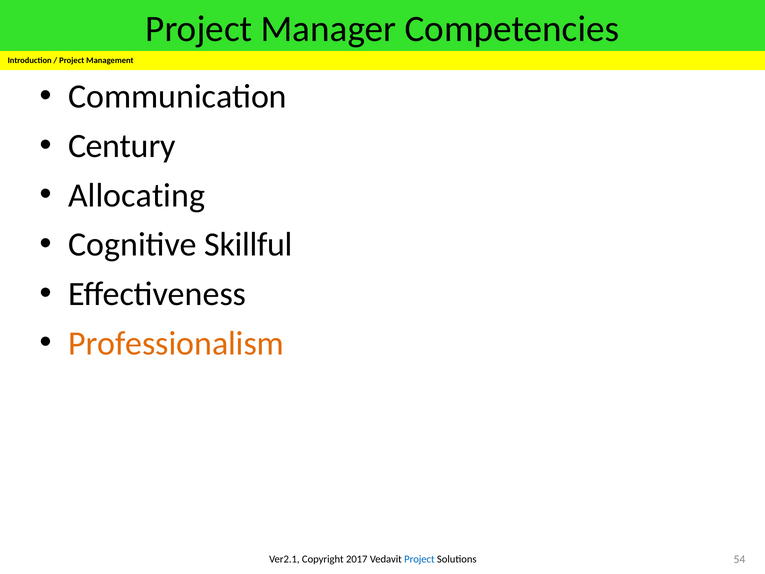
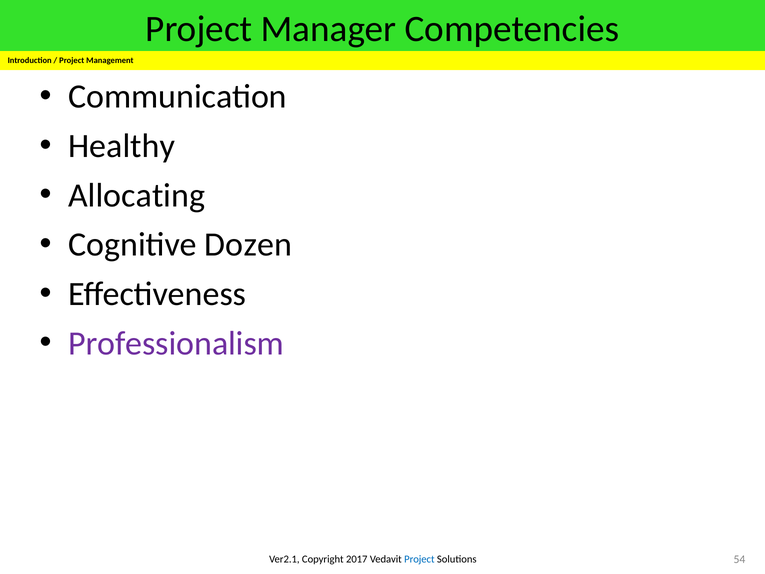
Century: Century -> Healthy (122, 146)
Skillful: Skillful -> Dozen (248, 245)
Professionalism colour: orange -> purple (176, 343)
